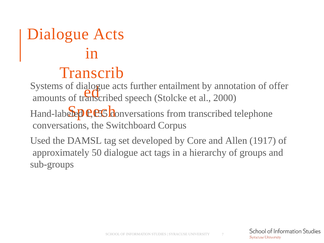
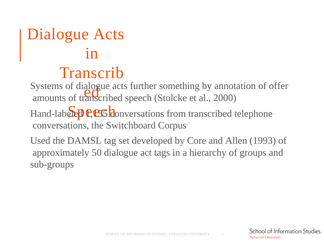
entailment: entailment -> something (179, 86)
1917: 1917 -> 1993 (263, 141)
